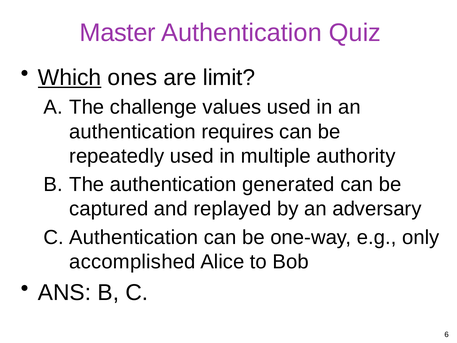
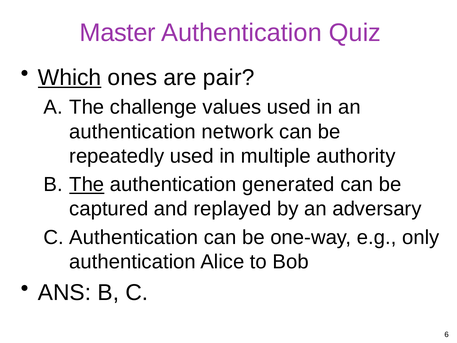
limit: limit -> pair (229, 77)
requires: requires -> network (237, 132)
The underline: none -> present (87, 184)
accomplished: accomplished -> authentication (133, 262)
